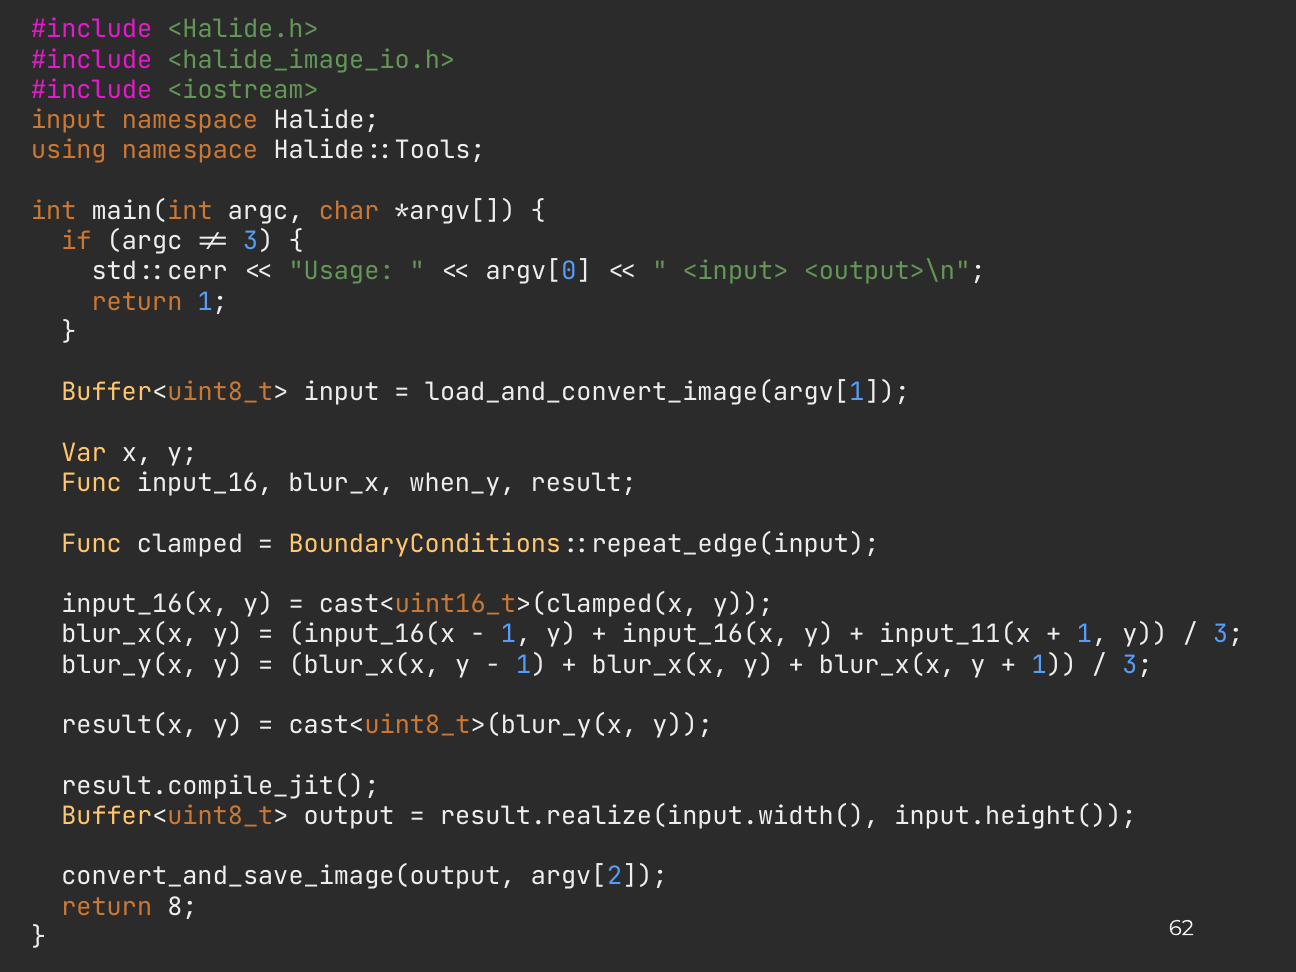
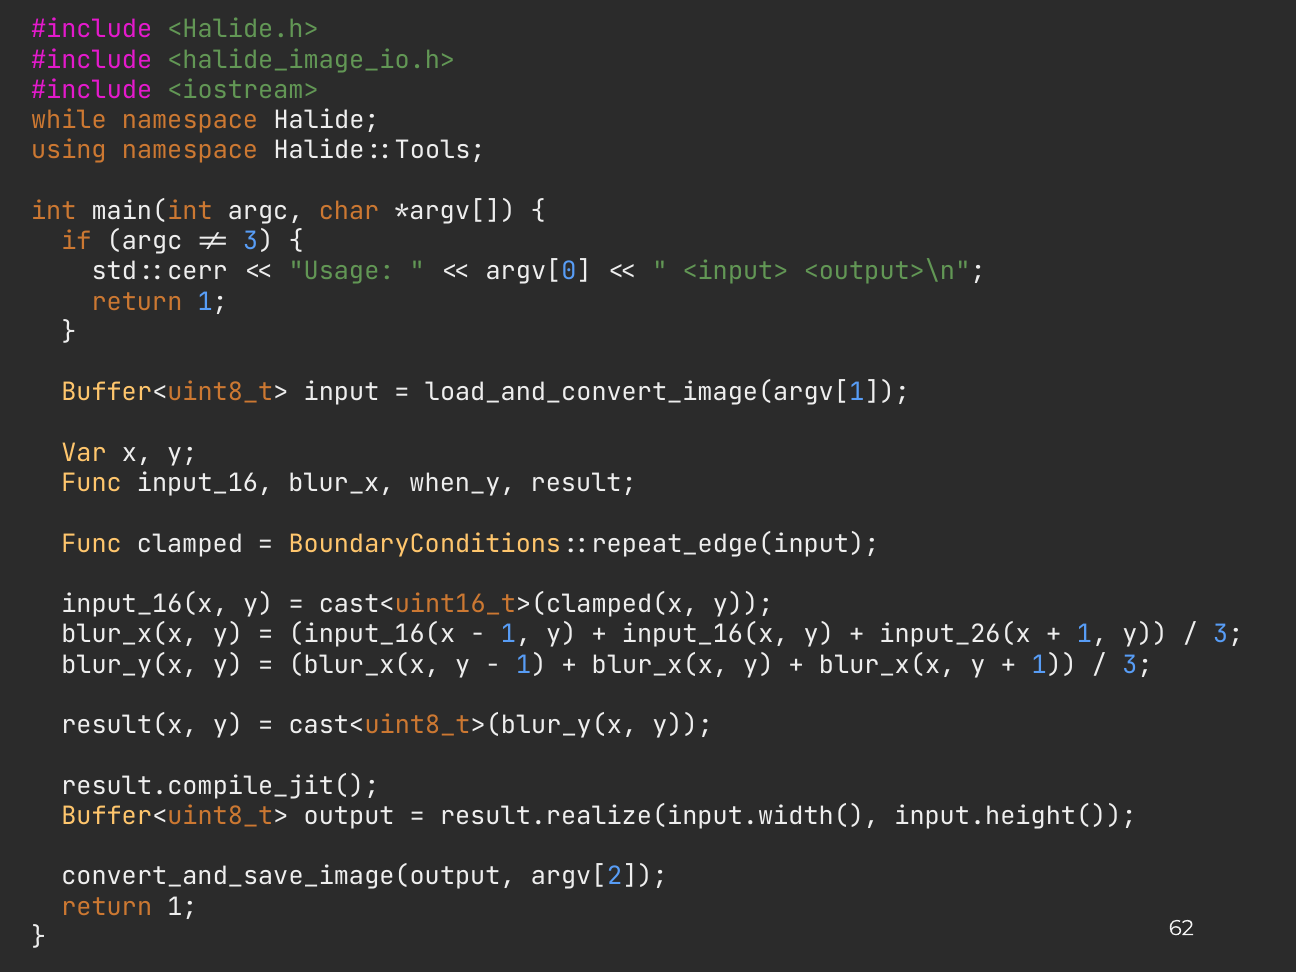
input: input -> while (69, 120)
input_11(x: input_11(x -> input_26(x (955, 635)
8: 8 -> 1 (182, 907)
